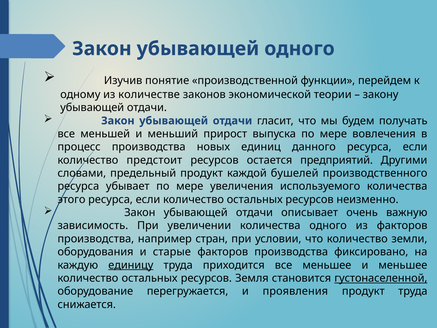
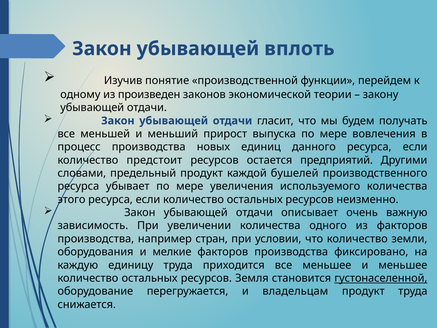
убывающей одного: одного -> вплоть (299, 49)
количестве: количестве -> произведен (149, 94)
старые: старые -> мелкие (172, 252)
единицу underline: present -> none (131, 265)
проявления: проявления -> владельцам (295, 291)
